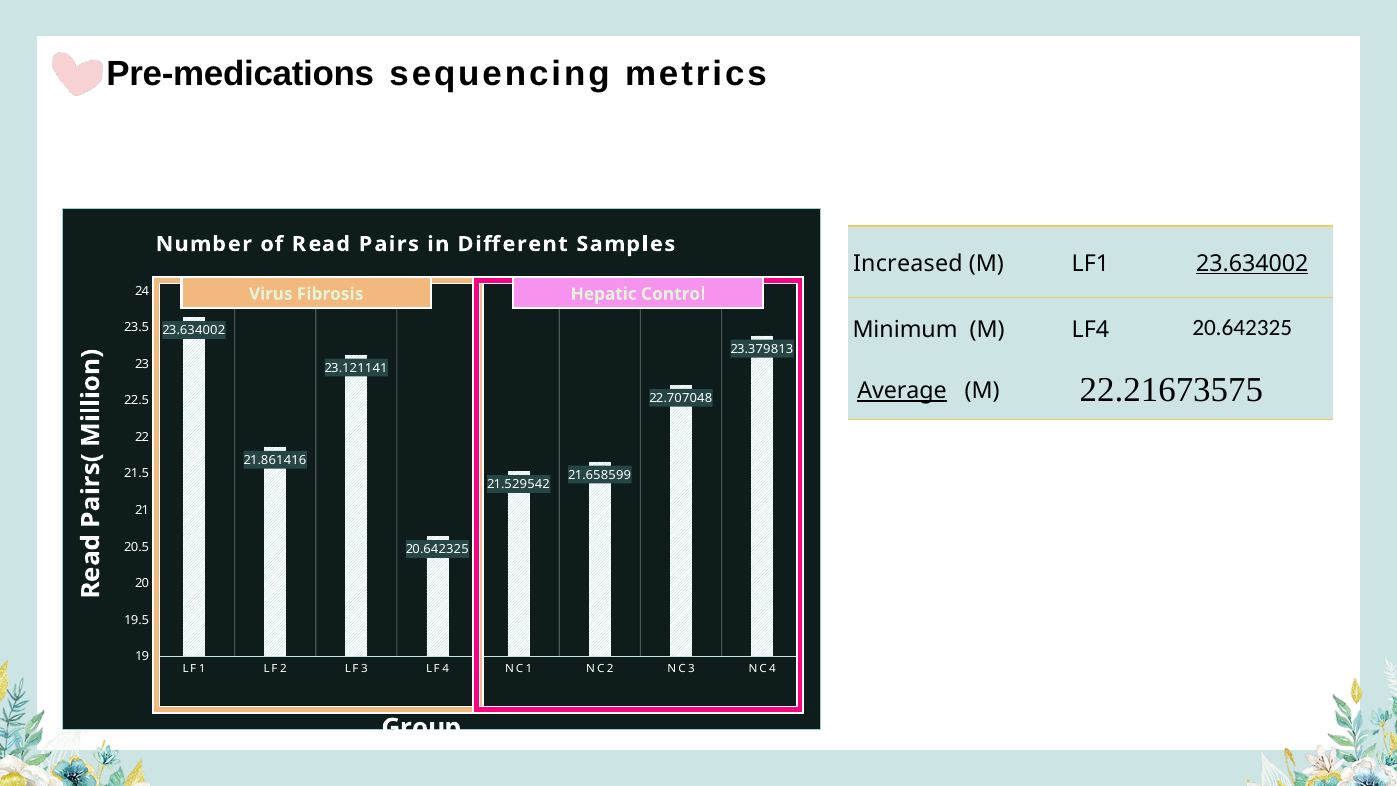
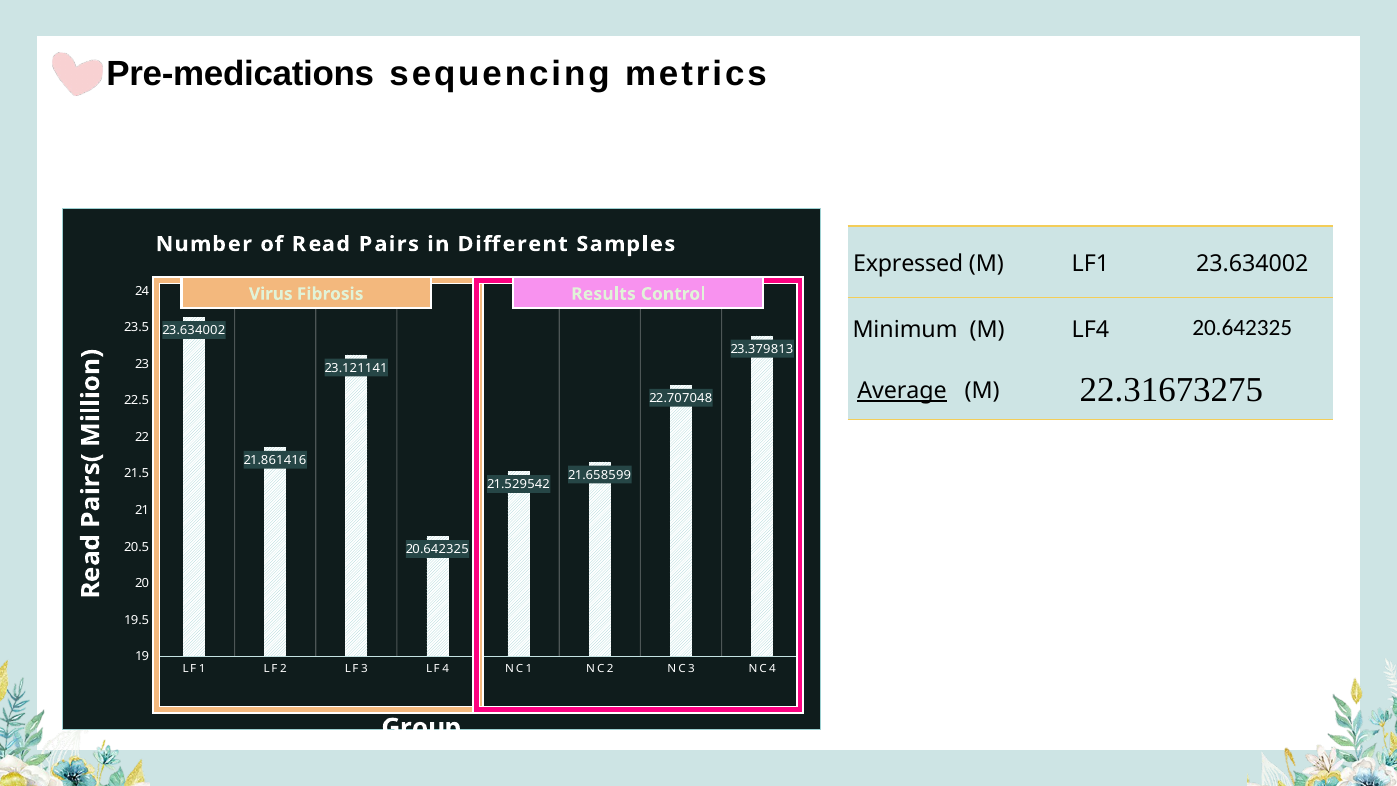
Increased: Increased -> Expressed (908, 264)
23.634002 underline: present -> none (1252, 264)
Hepatic: Hepatic -> Results (603, 294)
22.21673575: 22.21673575 -> 22.31673275 (1171, 390)
